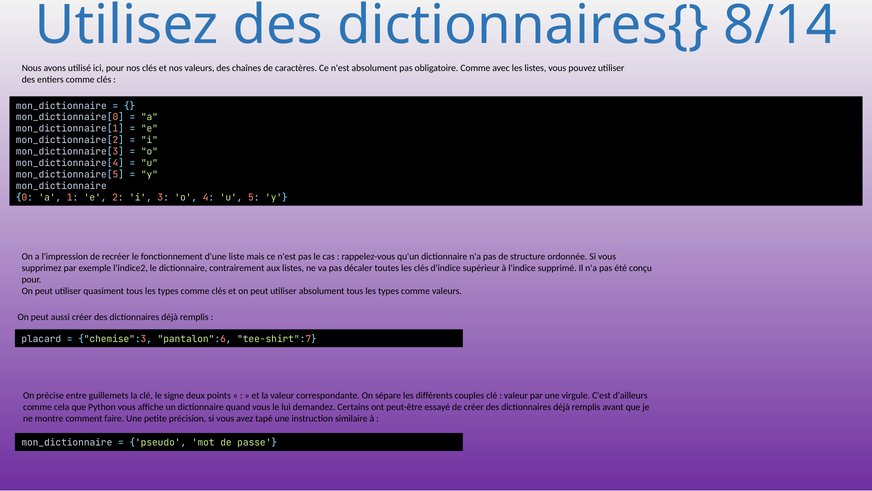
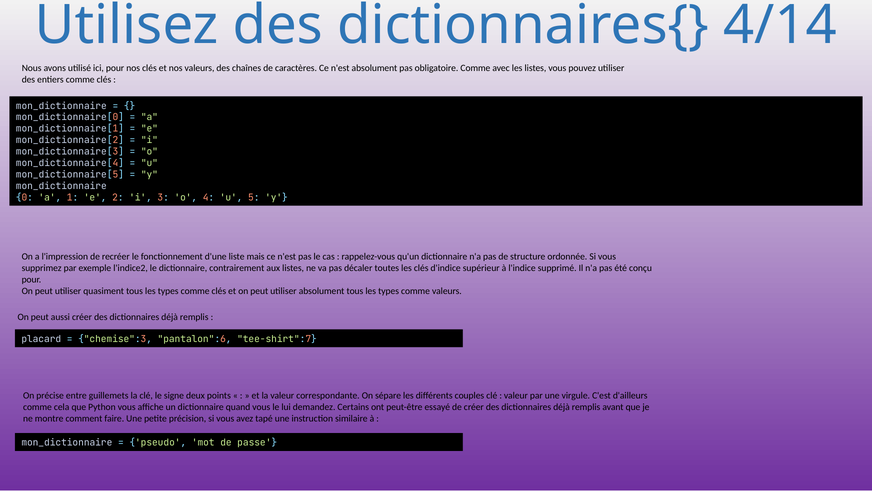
8/14: 8/14 -> 4/14 (780, 25)
